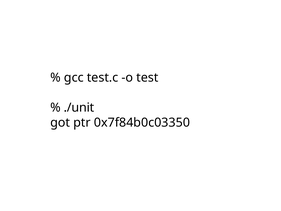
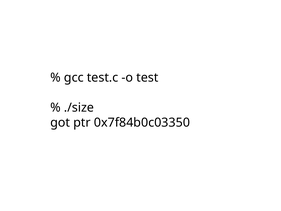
./unit: ./unit -> ./size (79, 107)
